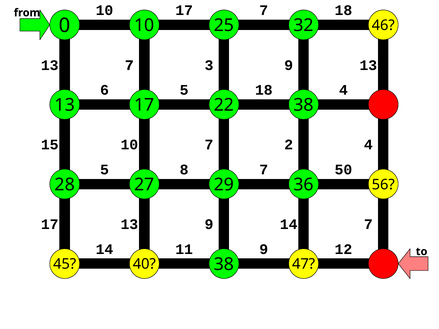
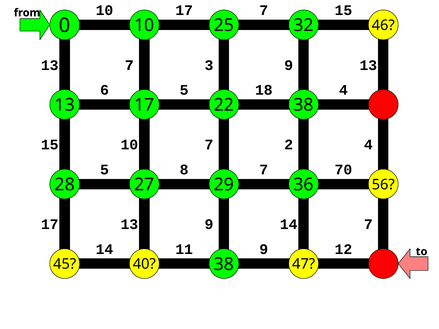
17 18: 18 -> 15 (343, 10)
50: 50 -> 70 (343, 170)
